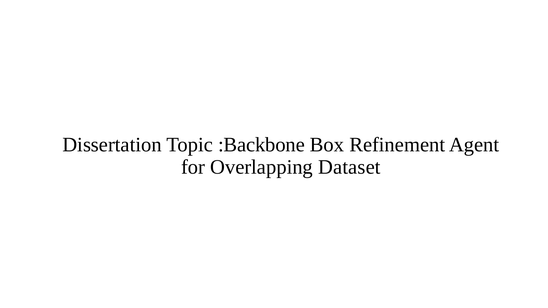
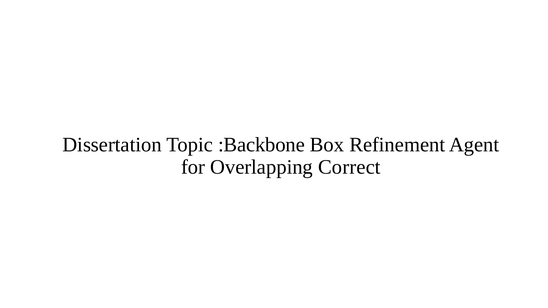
Dataset: Dataset -> Correct (349, 167)
